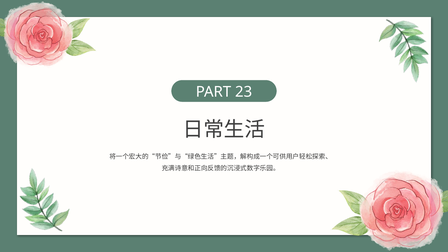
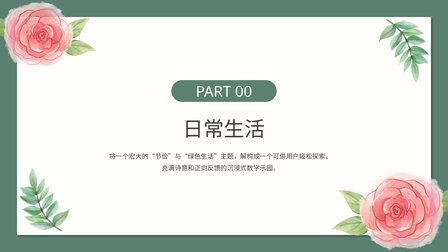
23: 23 -> 00 (244, 92)
